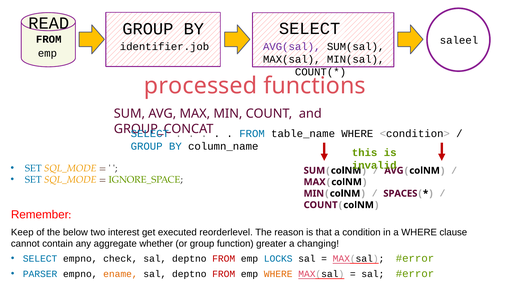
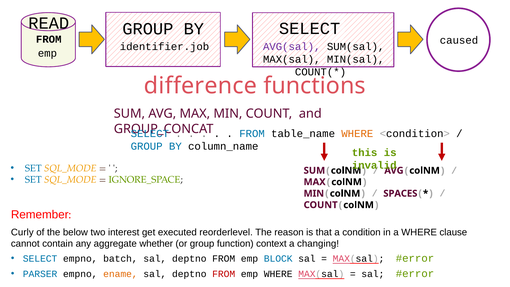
saleel: saleel -> caused (459, 40)
processed: processed -> difference (201, 86)
WHERE colour: black -> orange (357, 134)
Keep: Keep -> Curly (22, 232)
greater: greater -> context (271, 244)
check: check -> batch (120, 259)
FROM colour: red -> black (224, 259)
LOCKS: LOCKS -> BLOCK (278, 259)
WHERE colour: orange -> black (278, 274)
